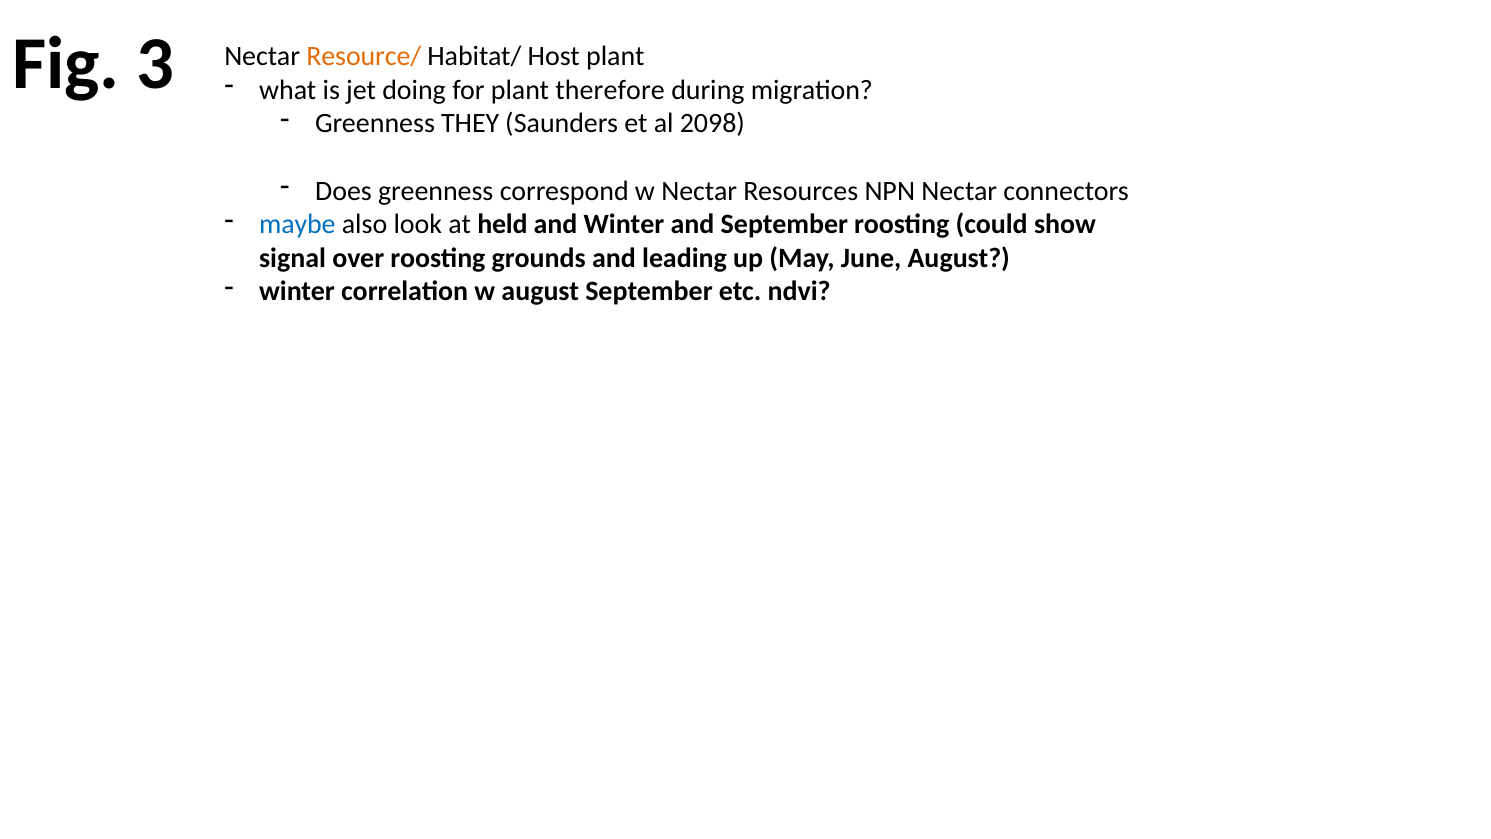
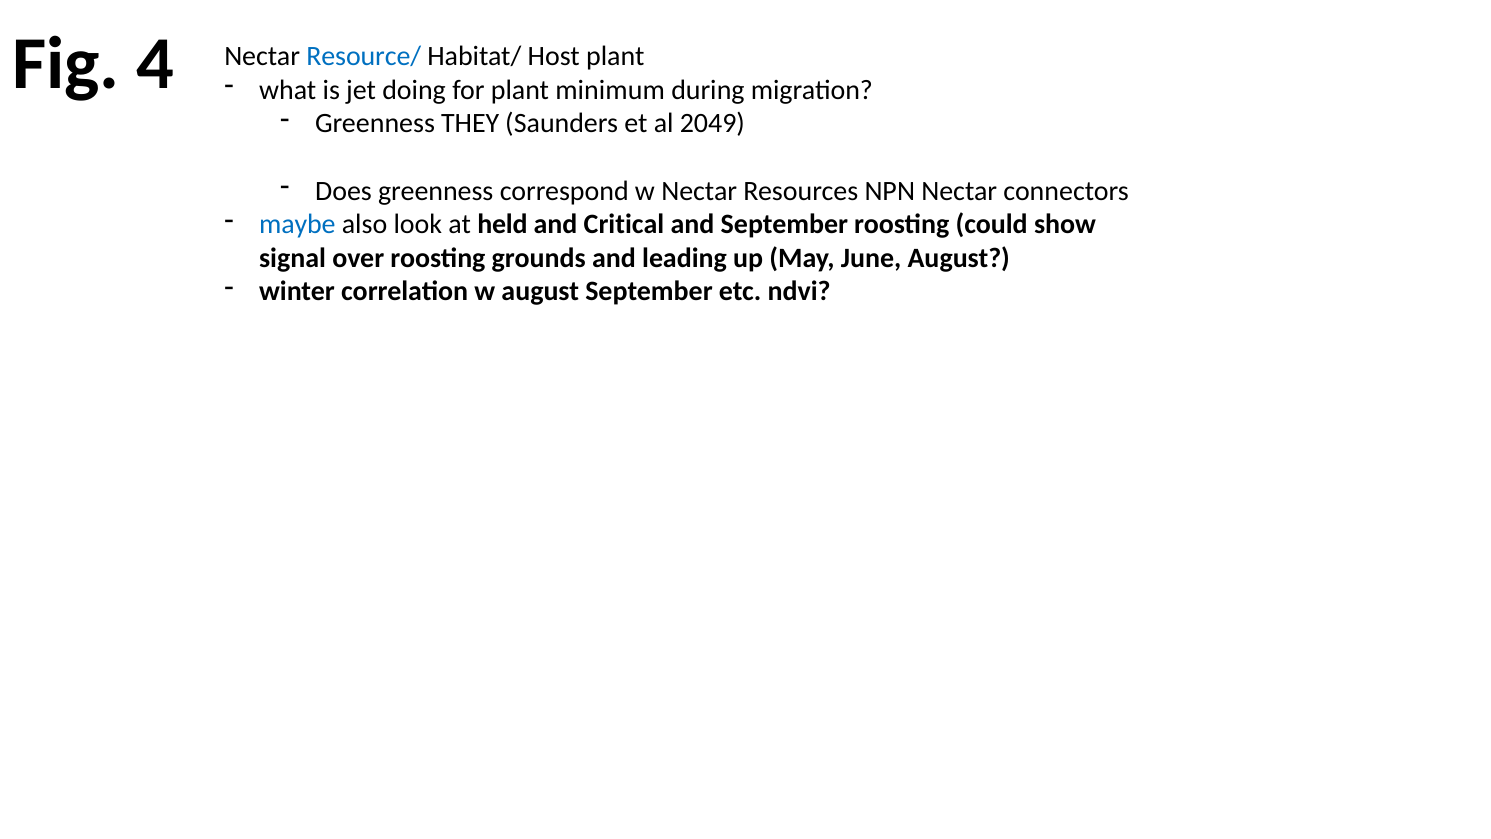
3: 3 -> 4 (155, 63)
Resource/ colour: orange -> blue (364, 57)
therefore: therefore -> minimum (610, 90)
2098: 2098 -> 2049 (712, 124)
and Winter: Winter -> Critical (624, 224)
